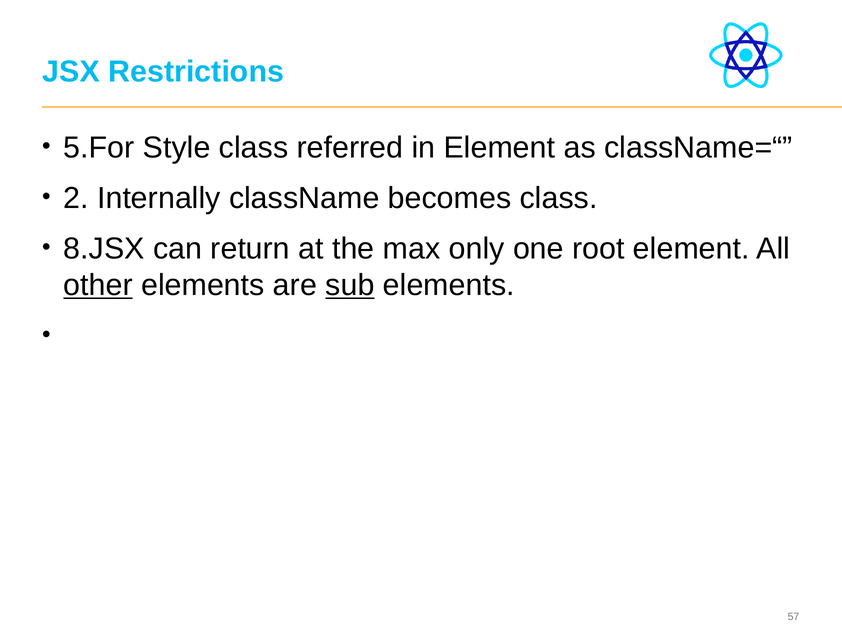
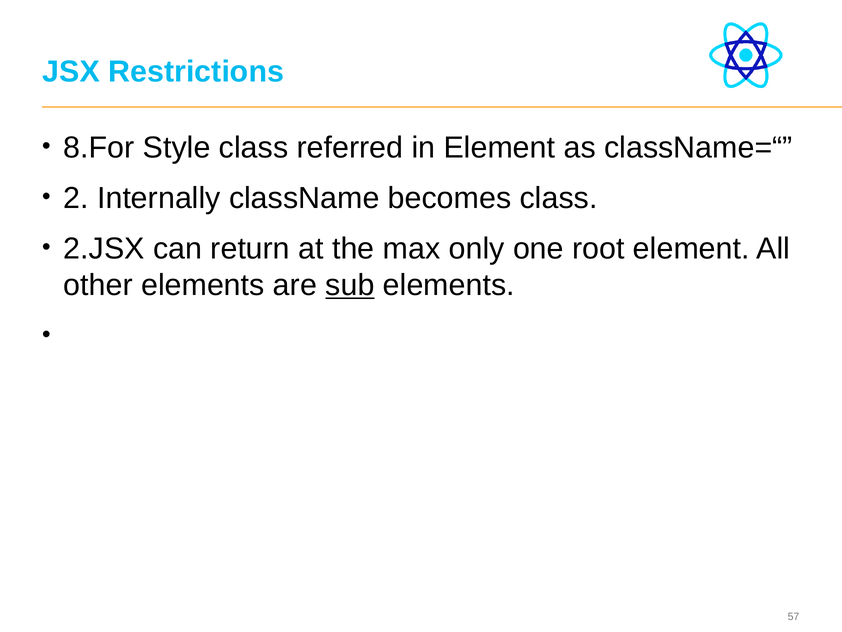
5.For: 5.For -> 8.For (99, 148)
8.JSX: 8.JSX -> 2.JSX (104, 249)
other underline: present -> none (98, 285)
